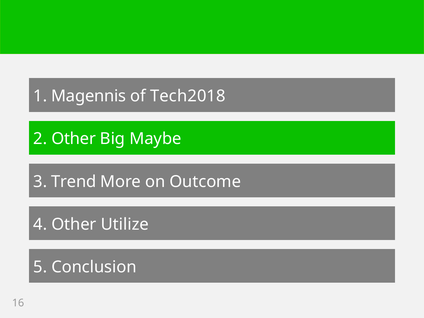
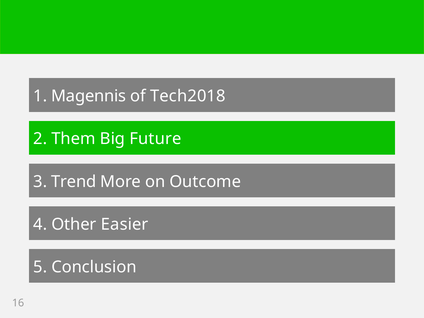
2 Other: Other -> Them (74, 139)
Maybe: Maybe -> Future (155, 139)
Utilize: Utilize -> Easier (125, 224)
